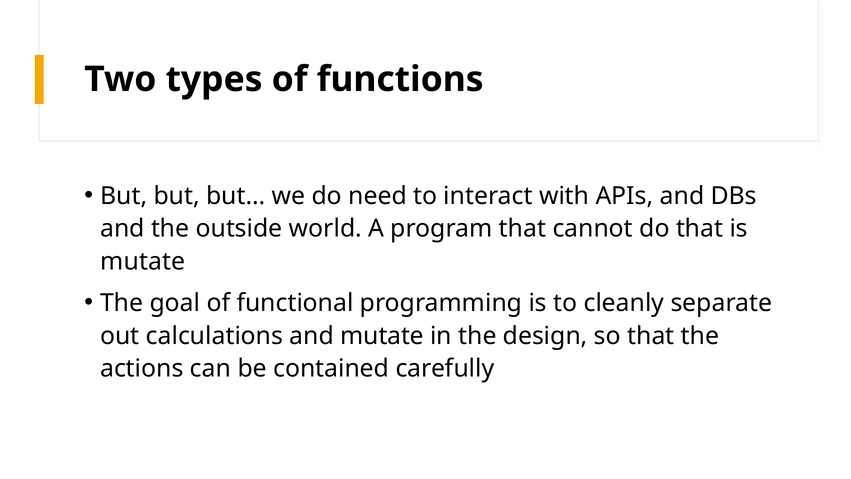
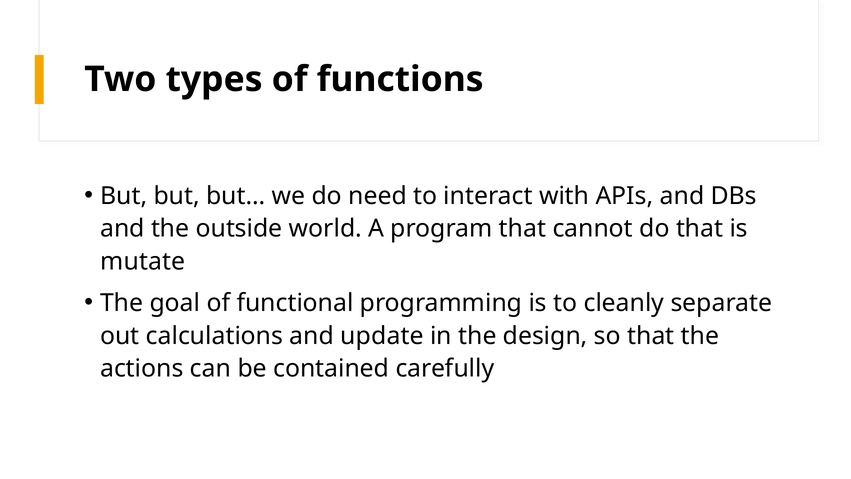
and mutate: mutate -> update (382, 336)
